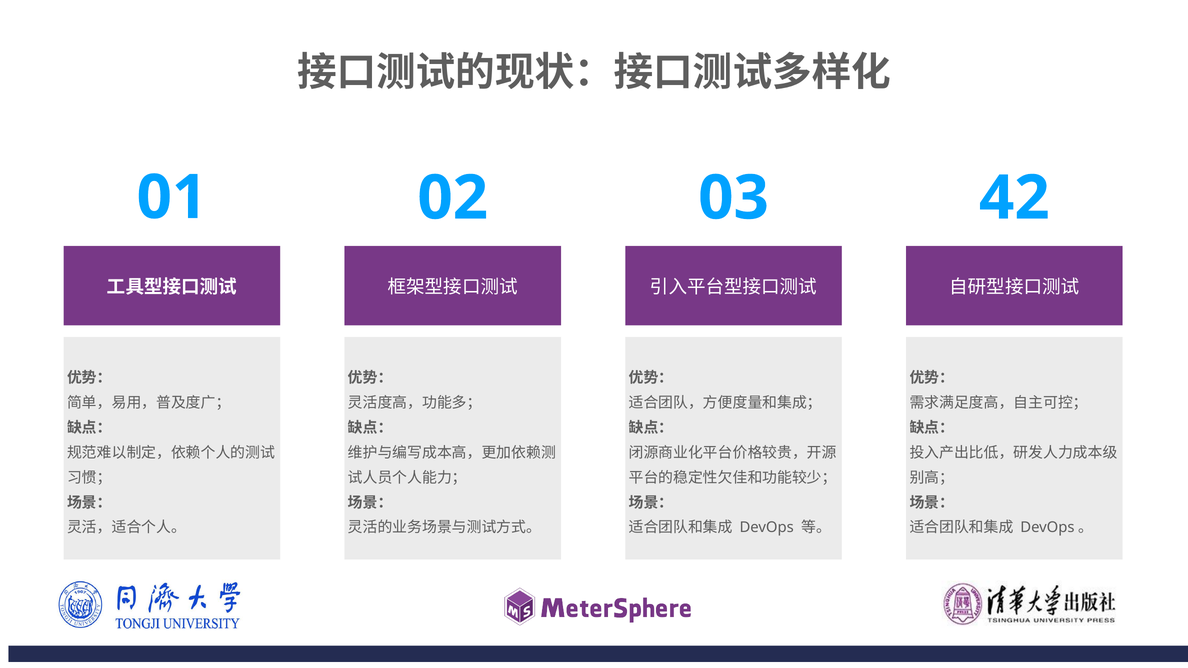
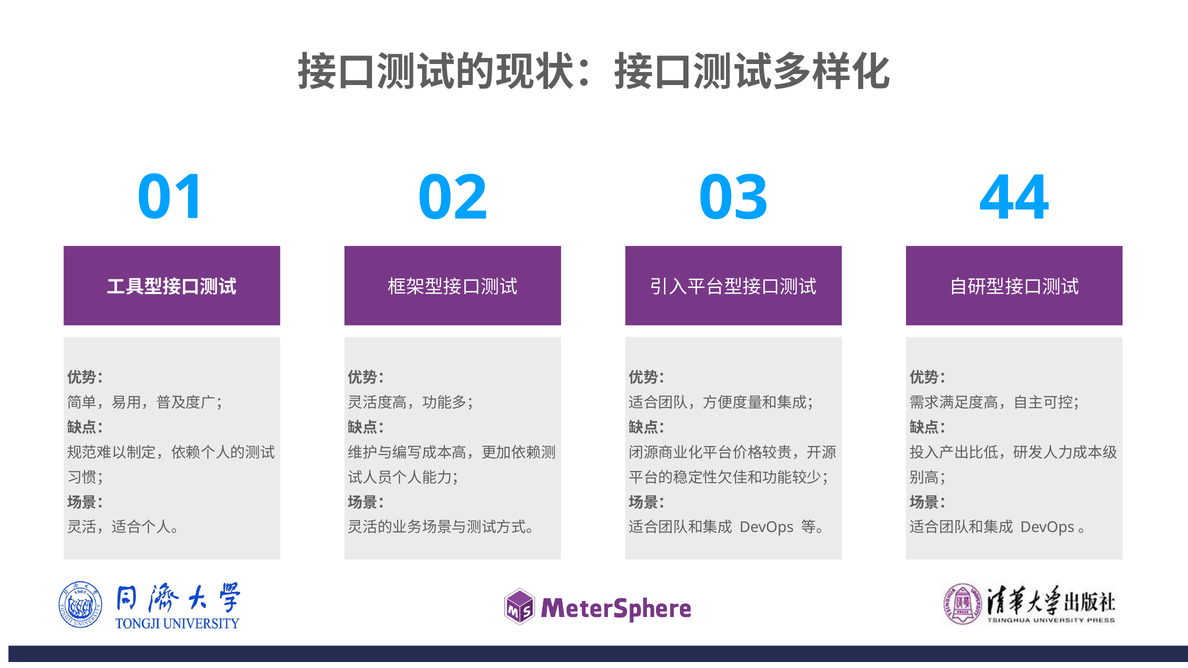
42: 42 -> 44 (1014, 198)
